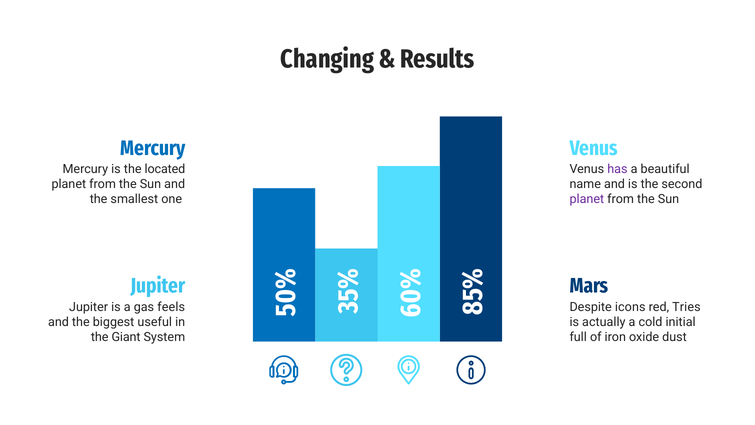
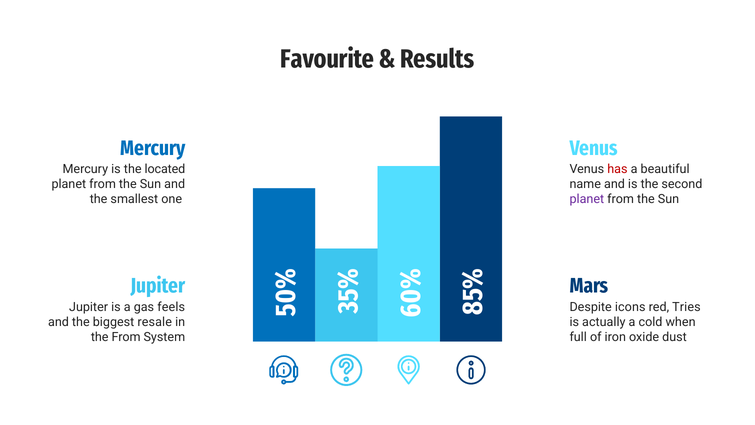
Changing: Changing -> Favourite (327, 59)
has colour: purple -> red (617, 169)
useful: useful -> resale (155, 322)
initial: initial -> when (681, 322)
the Giant: Giant -> From (126, 337)
